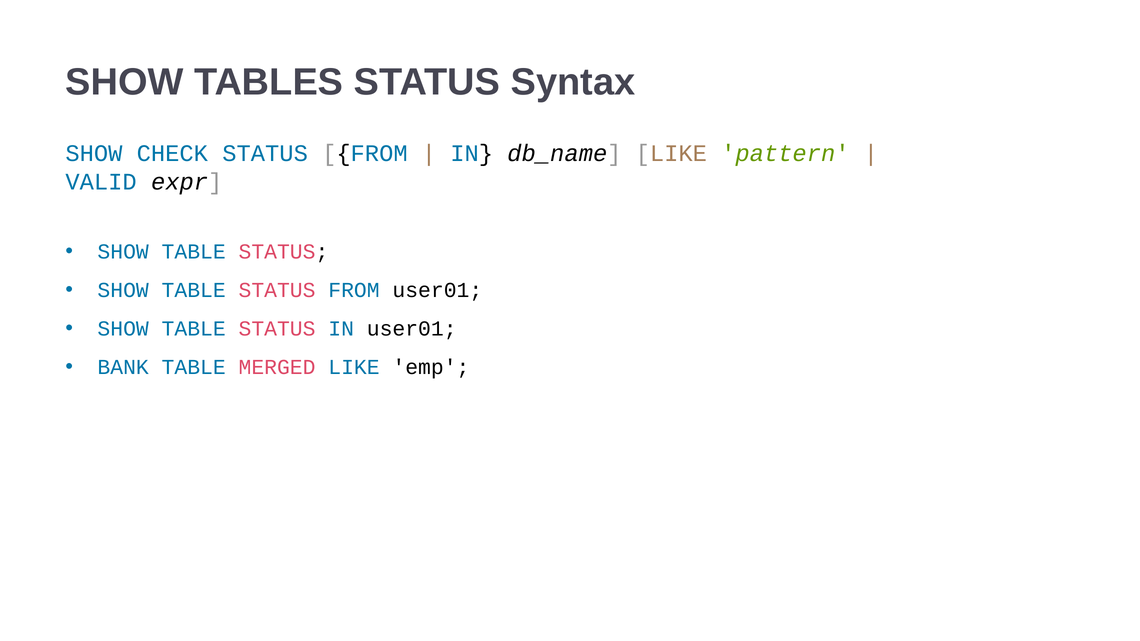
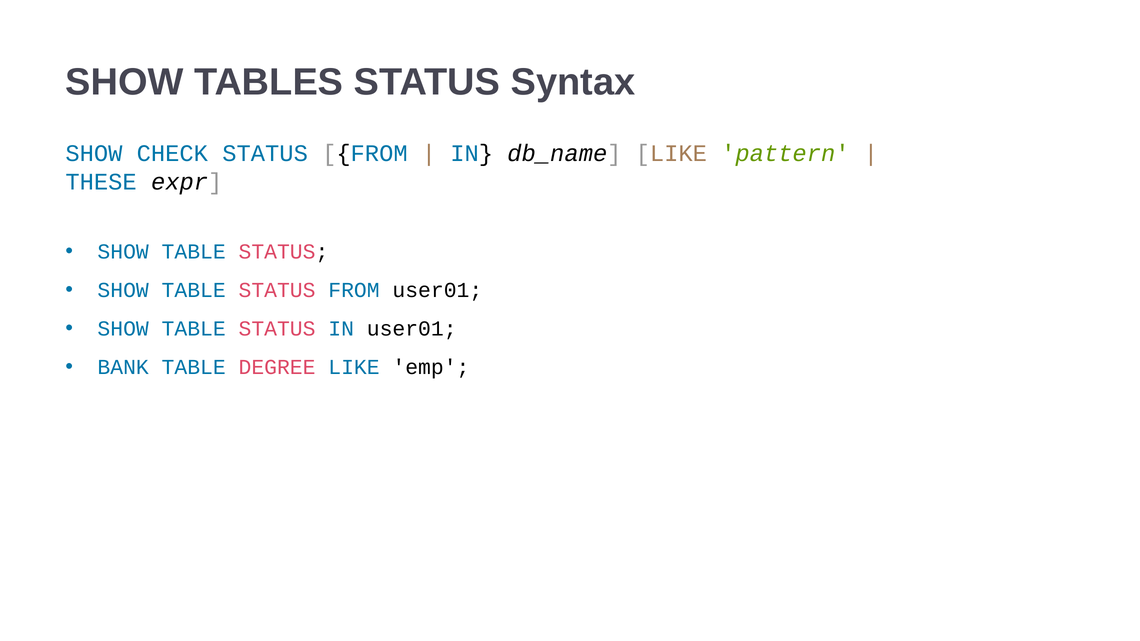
VALID: VALID -> THESE (101, 182)
MERGED: MERGED -> DEGREE (277, 367)
